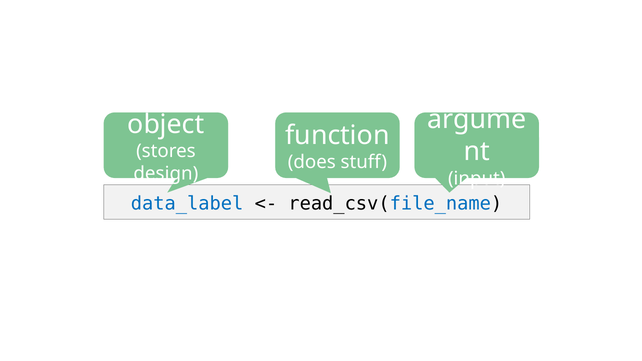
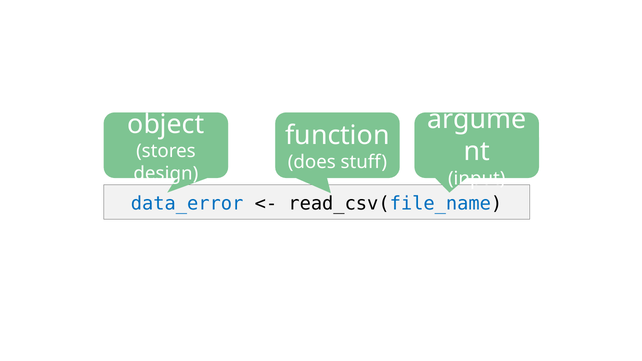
data_label: data_label -> data_error (187, 203)
